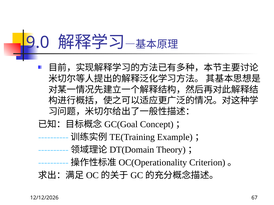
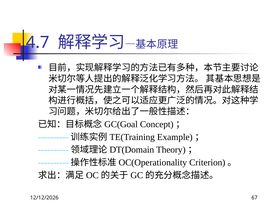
9.0: 9.0 -> 4.7 (38, 43)
